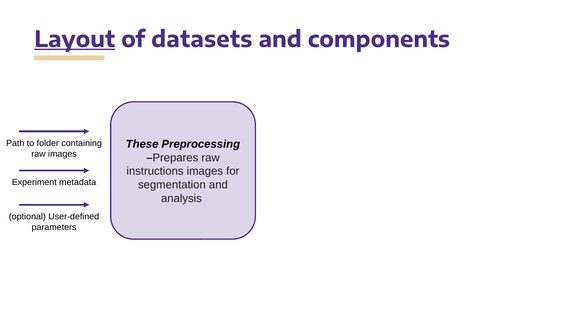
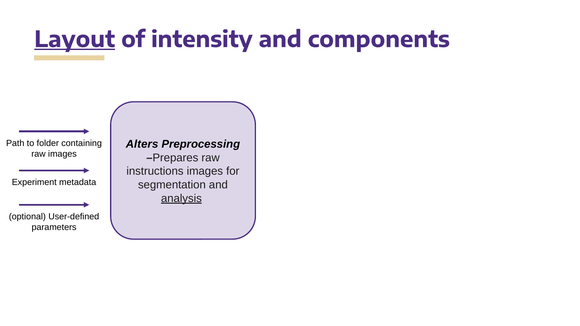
datasets: datasets -> intensity (202, 40)
These: These -> Alters (142, 144)
analysis underline: none -> present (181, 198)
